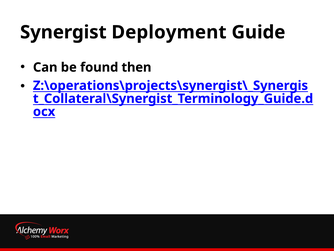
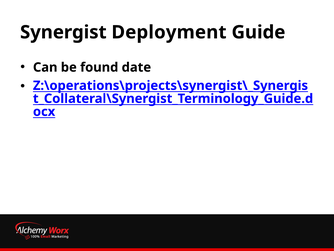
then: then -> date (136, 67)
